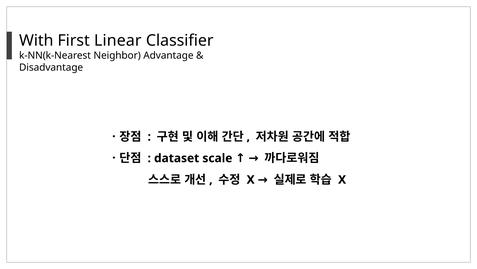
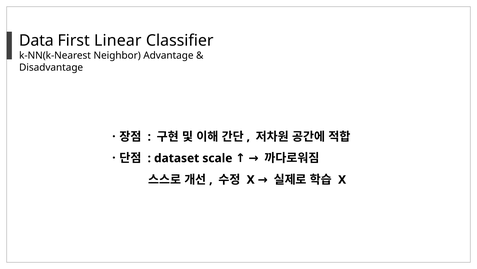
With: With -> Data (36, 40)
